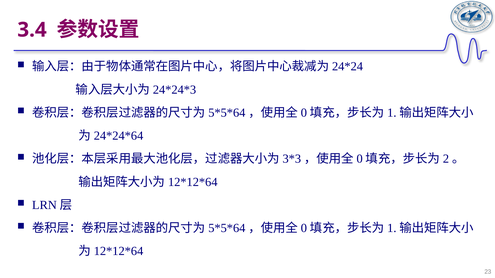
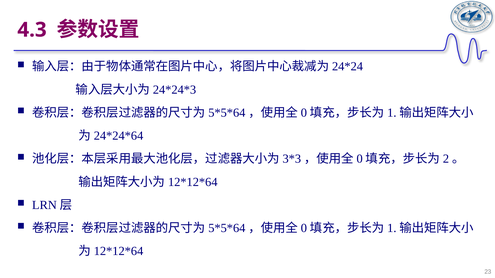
3.4: 3.4 -> 4.3 (32, 30)
